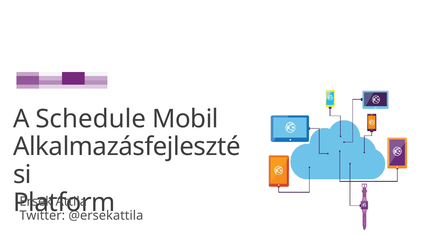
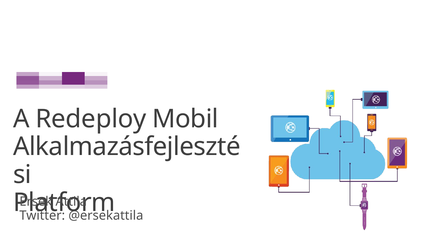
Schedule: Schedule -> Redeploy (91, 119)
